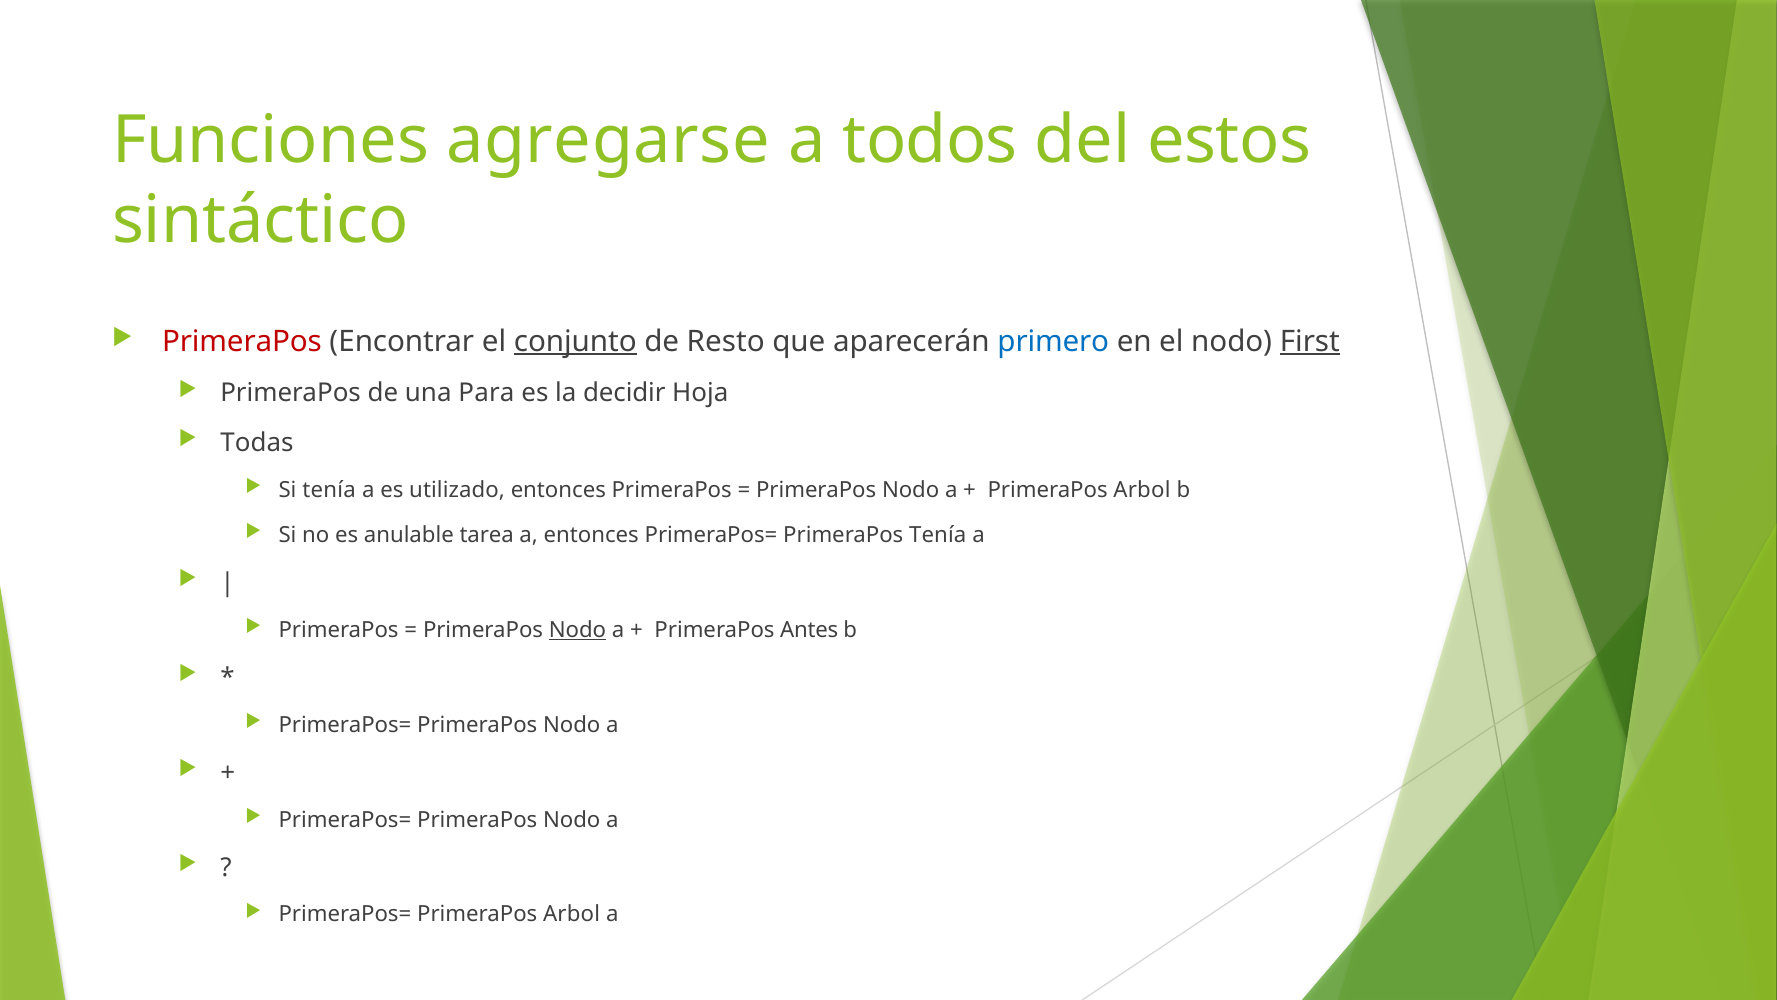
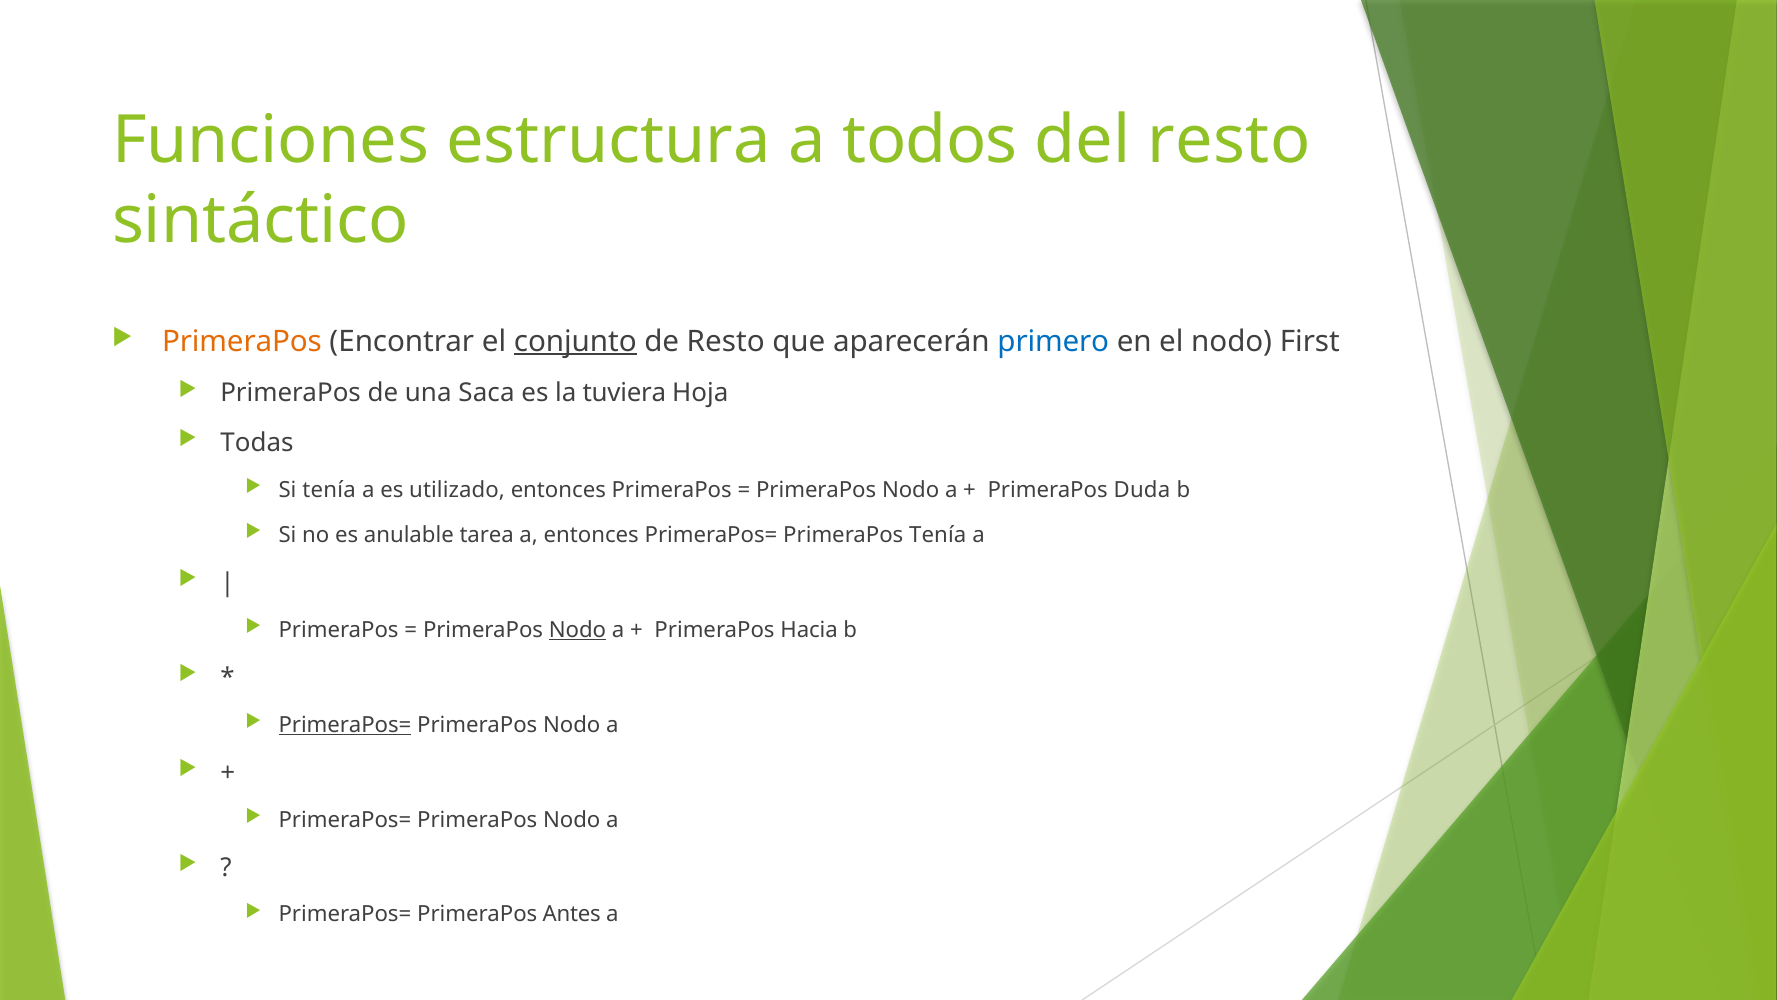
agregarse: agregarse -> estructura (608, 140)
del estos: estos -> resto (1229, 140)
PrimeraPos colour: red -> orange (242, 341)
First underline: present -> none (1310, 341)
Para: Para -> Saca (486, 393)
decidir: decidir -> tuviera (624, 393)
Arbol: Arbol -> Duda (1142, 490)
Antes: Antes -> Hacia (809, 630)
PrimeraPos= underline: none -> present (345, 725)
PrimeraPos= PrimeraPos Arbol: Arbol -> Antes (572, 914)
